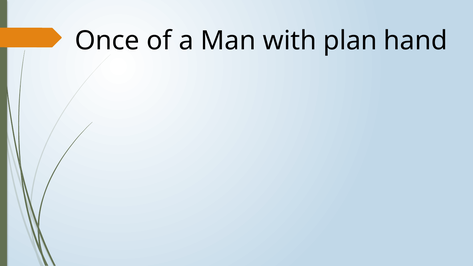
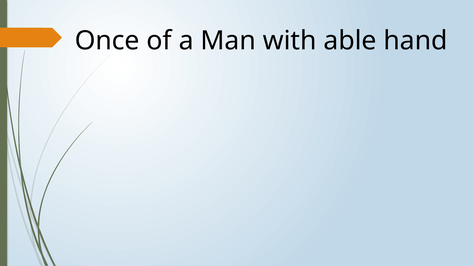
plan: plan -> able (350, 41)
